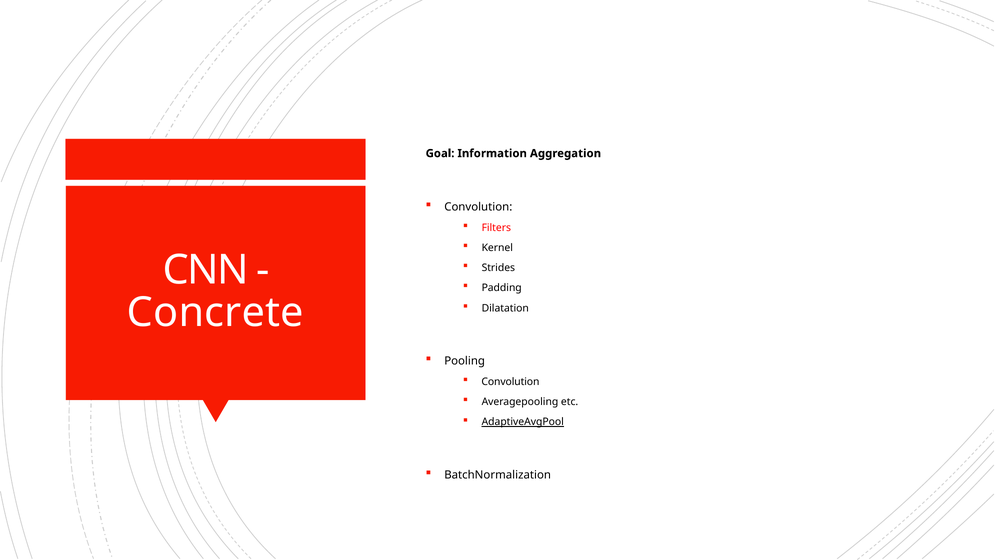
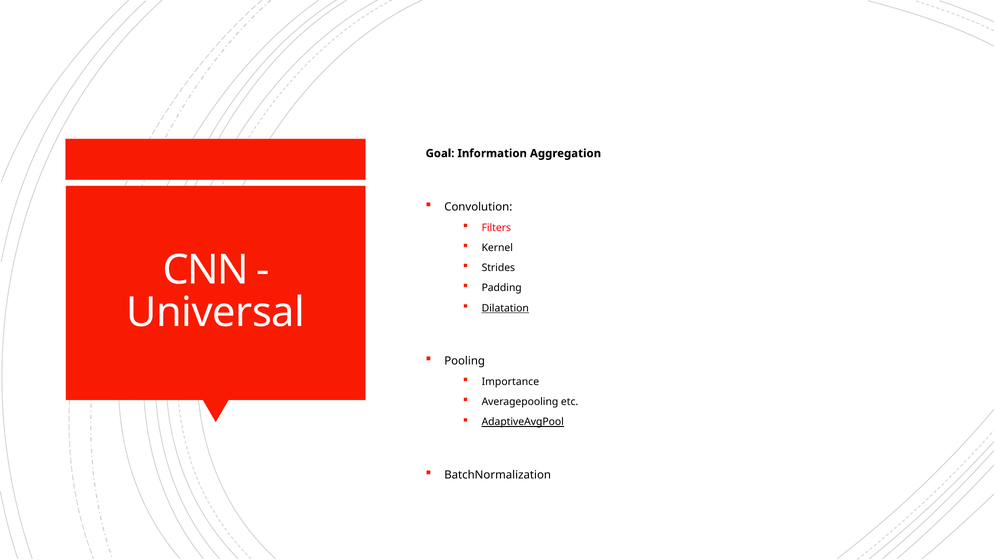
Concrete: Concrete -> Universal (216, 312)
Dilatation underline: none -> present (505, 308)
Convolution: Convolution -> Importance (510, 382)
